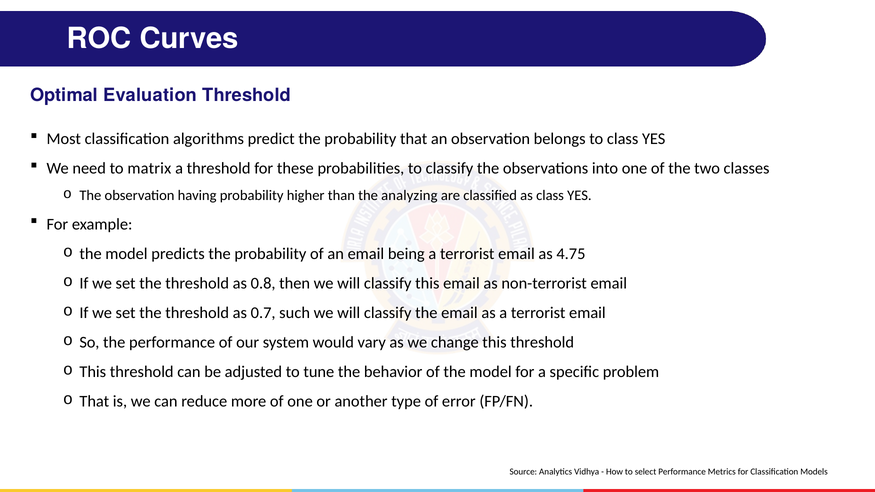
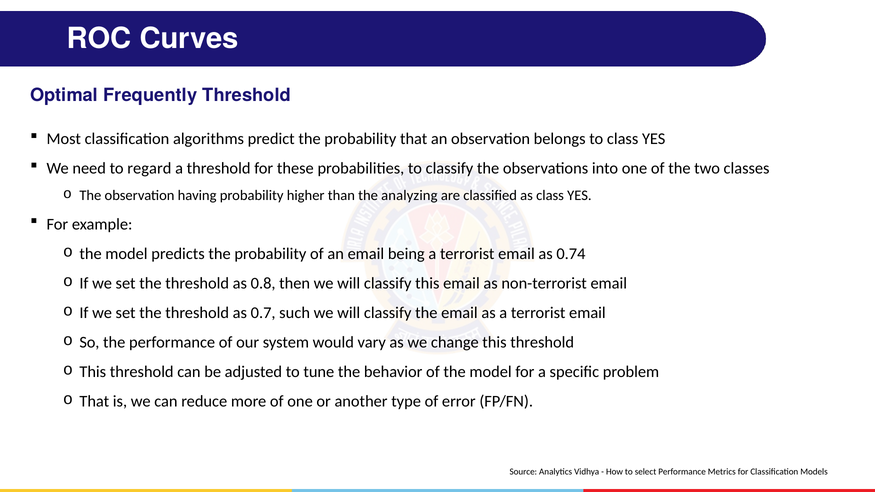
Evaluation: Evaluation -> Frequently (150, 95)
matrix: matrix -> regard (149, 168)
4.75: 4.75 -> 0.74 (571, 254)
